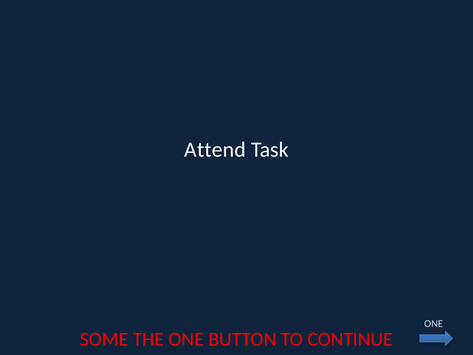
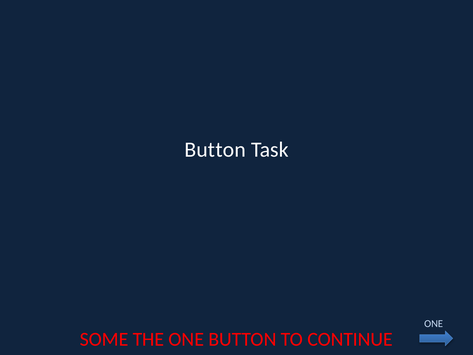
Attend: Attend -> Button (215, 150)
